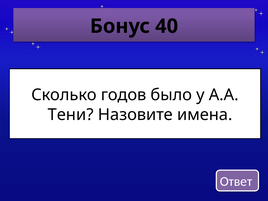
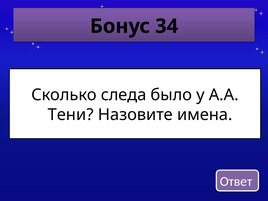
40: 40 -> 34 (167, 26)
годов: годов -> следа (124, 95)
